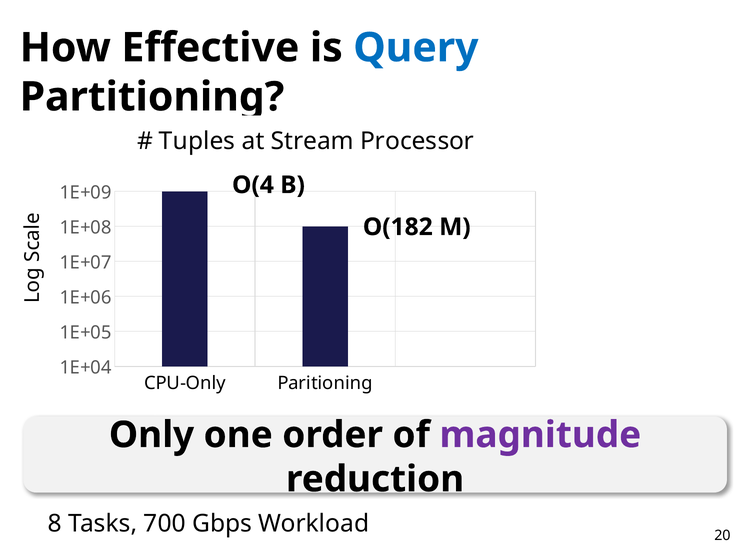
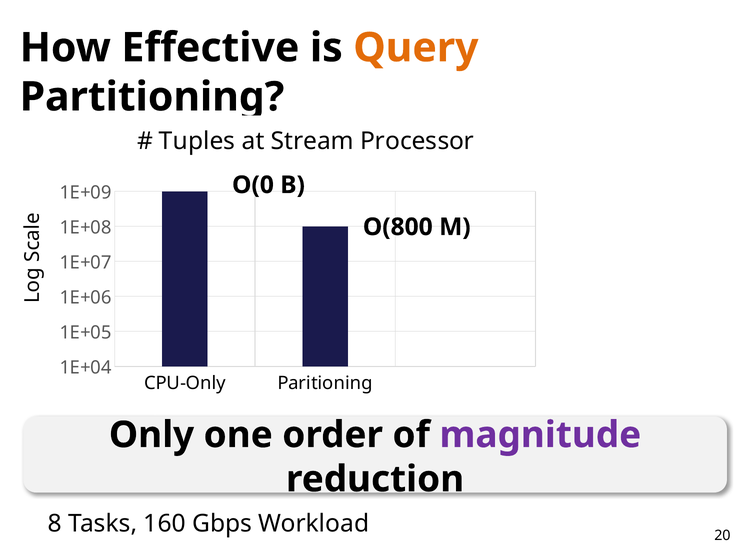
Query colour: blue -> orange (416, 48)
O(4: O(4 -> O(0 (253, 185)
O(182: O(182 -> O(800 (398, 227)
700: 700 -> 160 (165, 524)
